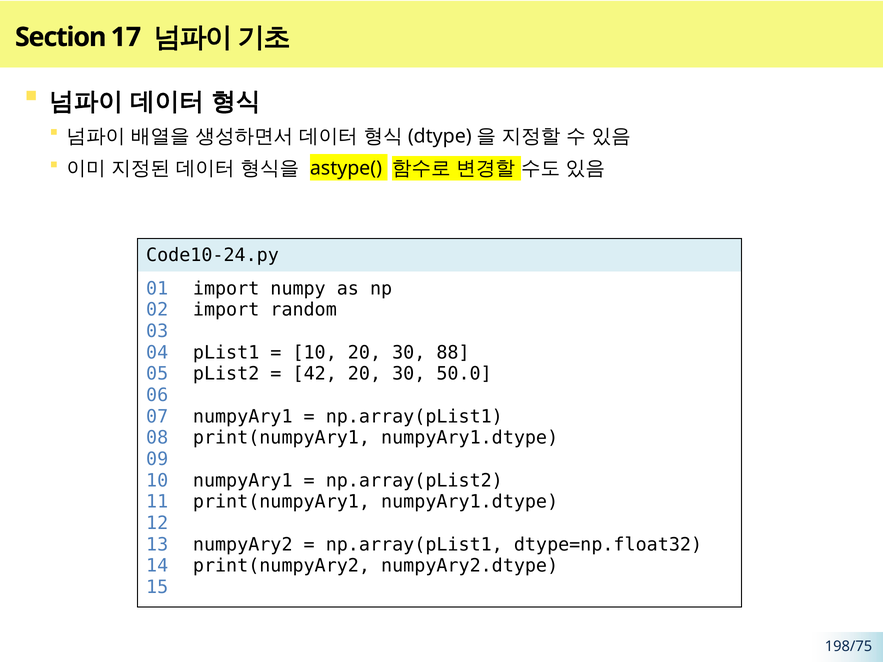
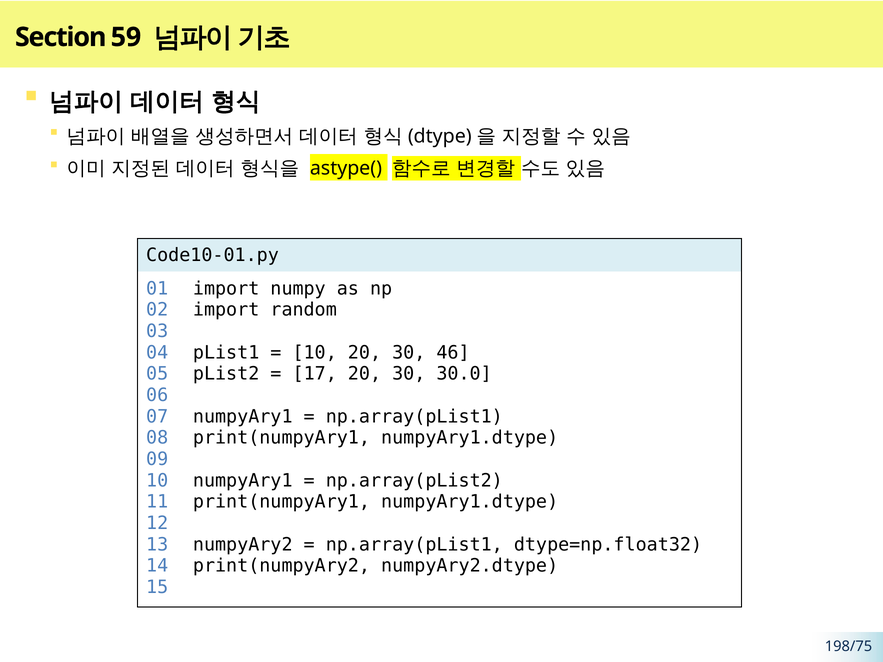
17: 17 -> 59 (126, 37)
Code10-24.py: Code10-24.py -> Code10-01.py (212, 255)
88: 88 -> 46 (453, 353)
42: 42 -> 17 (315, 374)
50.0: 50.0 -> 30.0 (464, 374)
